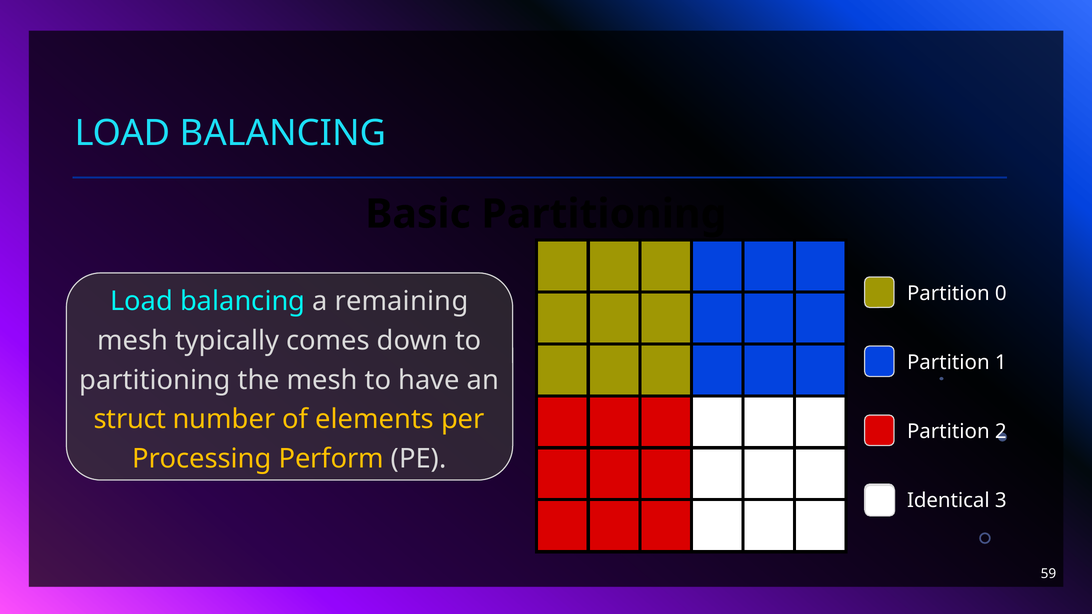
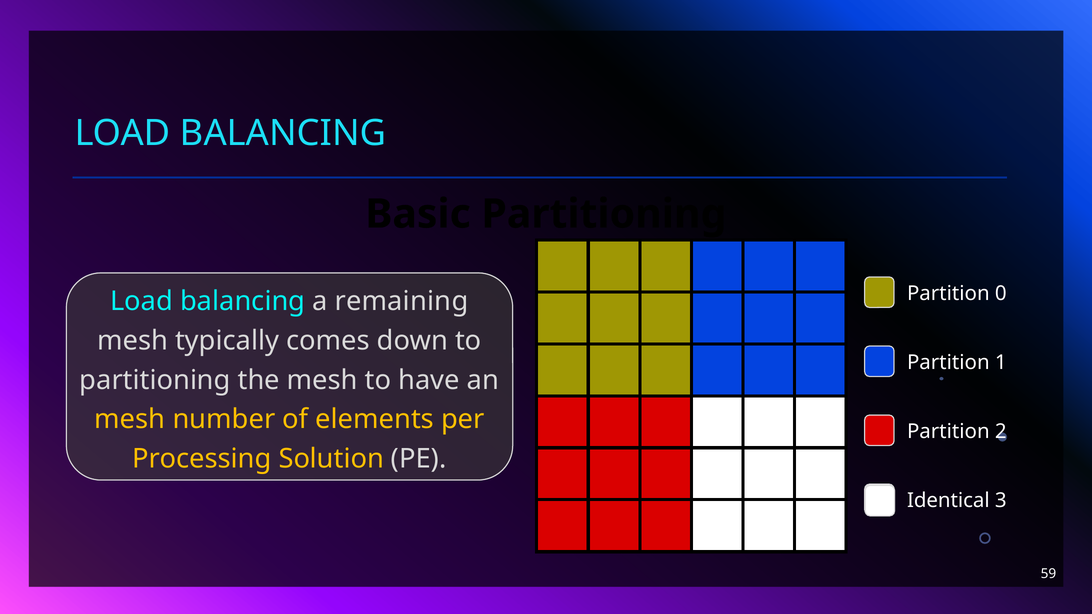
struct: struct -> mesh (130, 419)
Perform: Perform -> Solution (331, 459)
